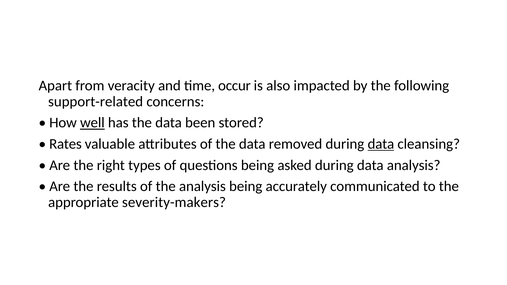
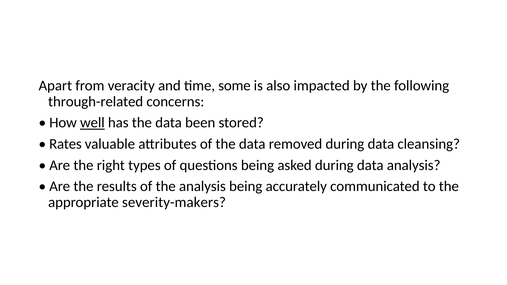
occur: occur -> some (234, 86)
support-related: support-related -> through-related (96, 102)
data underline: present -> none (381, 144)
